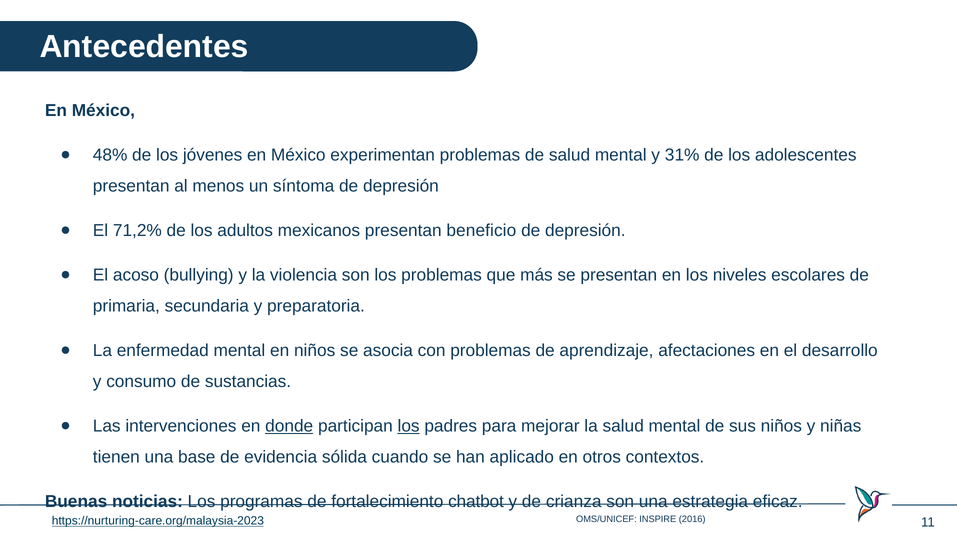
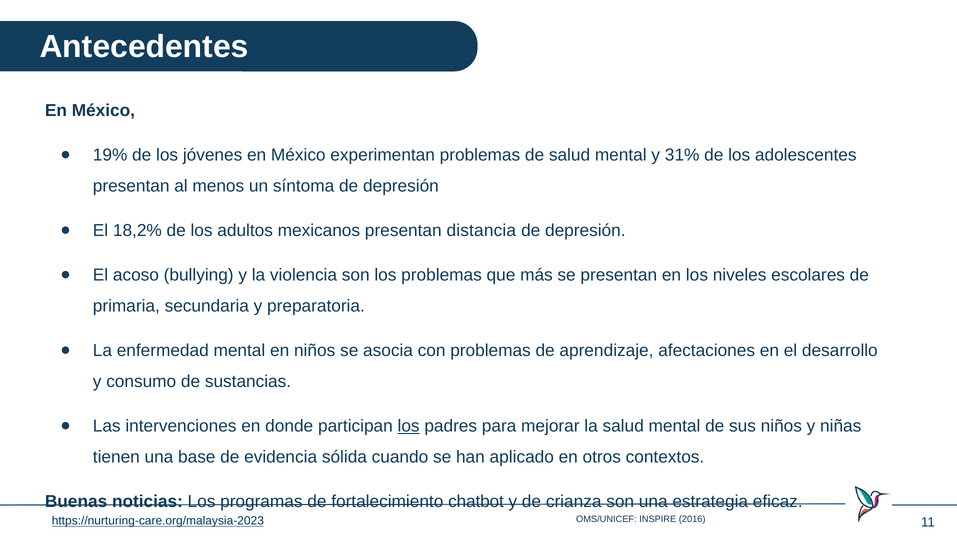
48%: 48% -> 19% (110, 155)
71,2%: 71,2% -> 18,2% (137, 231)
beneficio: beneficio -> distancia (481, 231)
donde underline: present -> none (289, 426)
